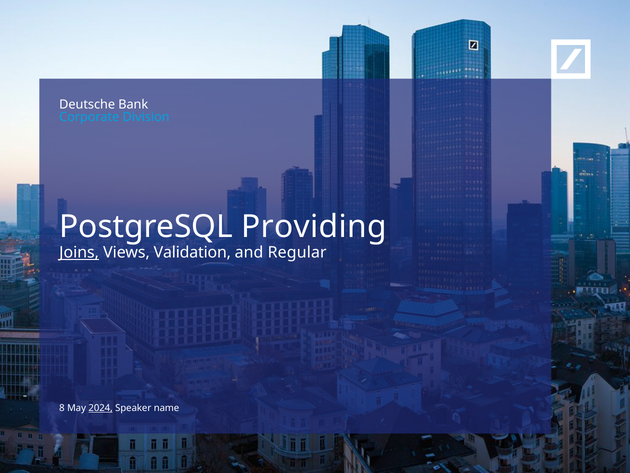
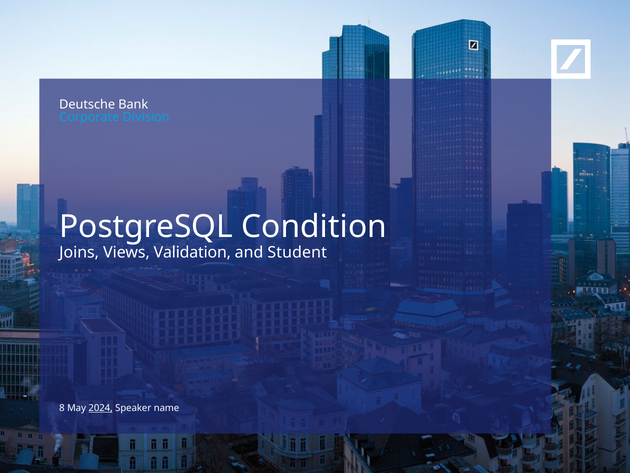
Providing: Providing -> Condition (314, 227)
Joins underline: present -> none (79, 252)
Regular: Regular -> Student (297, 252)
